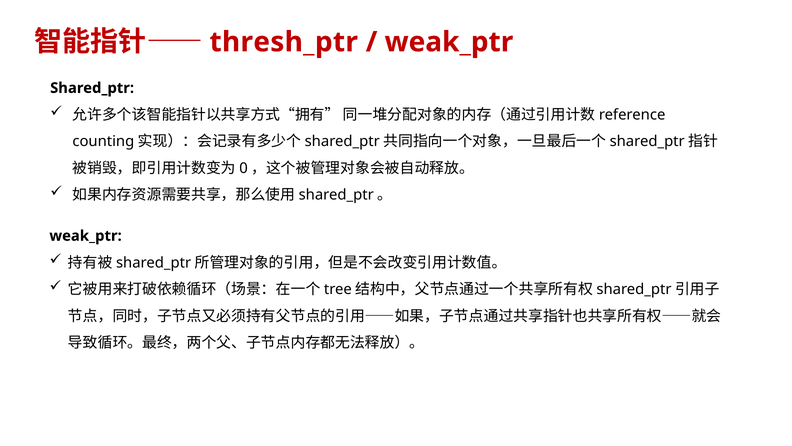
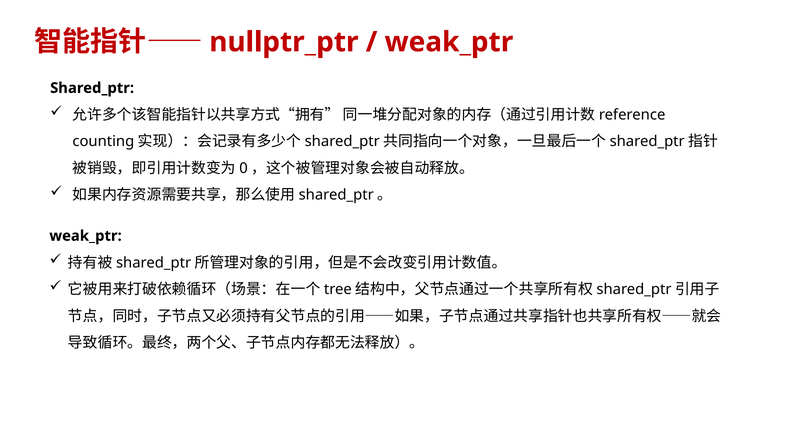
thresh_ptr: thresh_ptr -> nullptr_ptr (284, 42)
